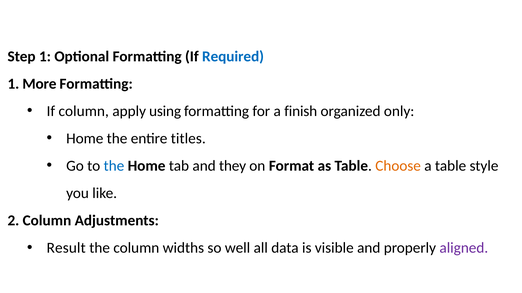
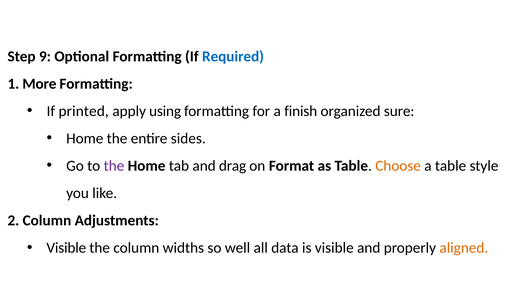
Step 1: 1 -> 9 (45, 56)
If column: column -> printed (84, 111)
only: only -> sure (399, 111)
titles: titles -> sides (188, 139)
the colour: blue -> purple (114, 166)
they: they -> drag (233, 166)
Result: Result -> Visible (66, 248)
aligned colour: purple -> orange (464, 248)
